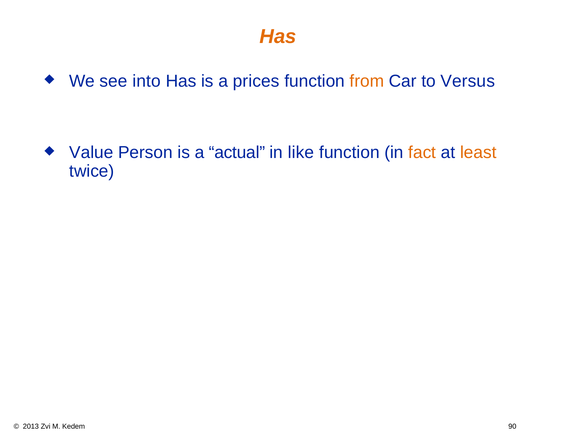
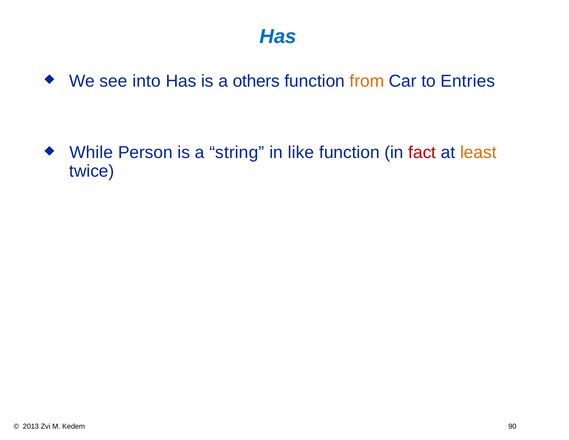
Has colour: orange -> blue (278, 37)
prices: prices -> others (256, 81)
Versus: Versus -> Entries (468, 81)
Value: Value -> While (91, 152)
actual: actual -> string (237, 152)
fact colour: orange -> red (422, 152)
